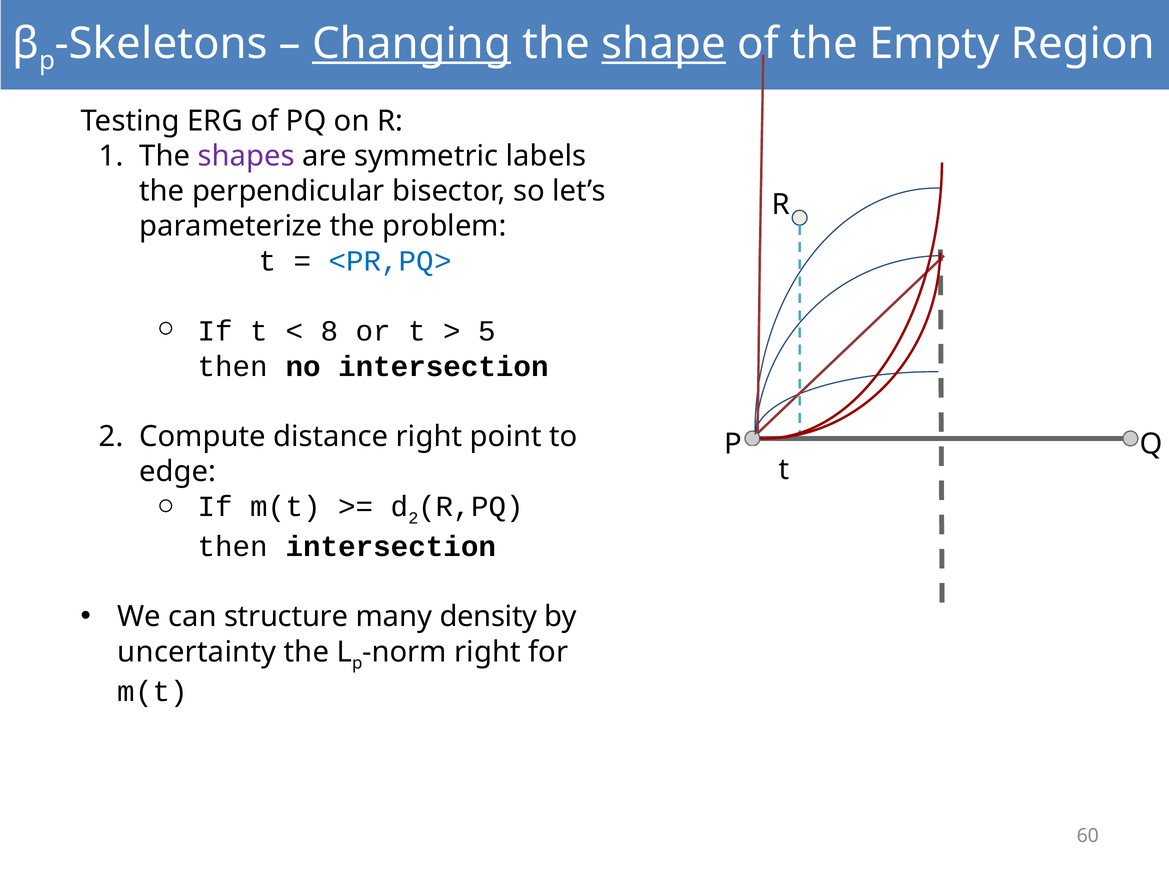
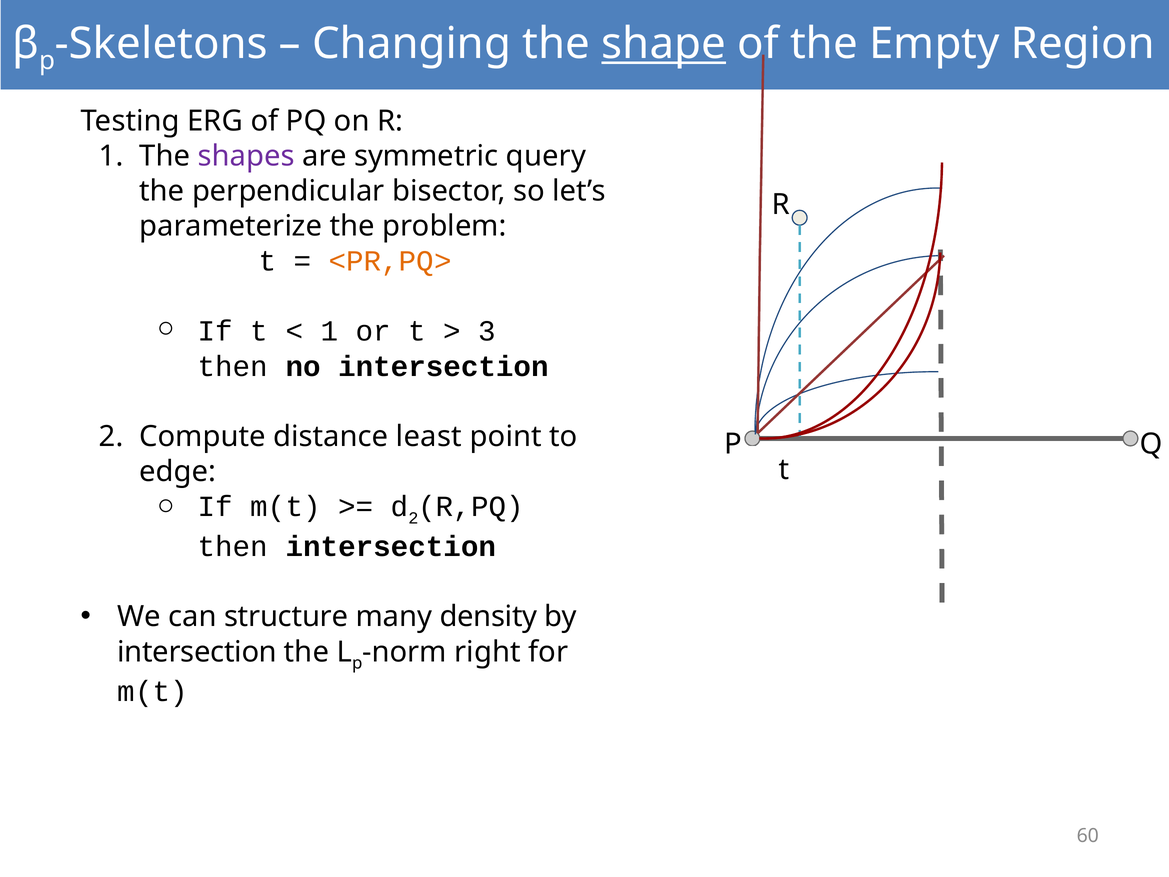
Changing underline: present -> none (412, 44)
labels: labels -> query (546, 156)
<PR,PQ> colour: blue -> orange (390, 261)
8: 8 -> 1 (329, 331)
5: 5 -> 3 (487, 331)
distance right: right -> least (429, 436)
uncertainty: uncertainty -> intersection (197, 652)
